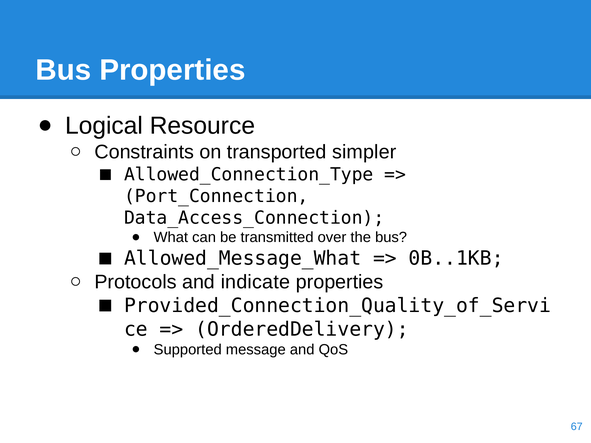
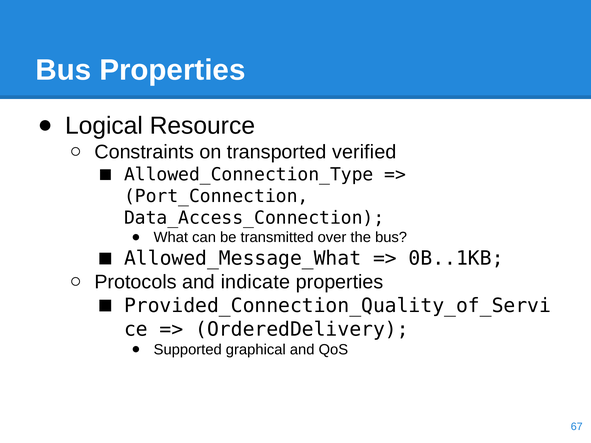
simpler: simpler -> verified (364, 152)
message: message -> graphical (256, 350)
